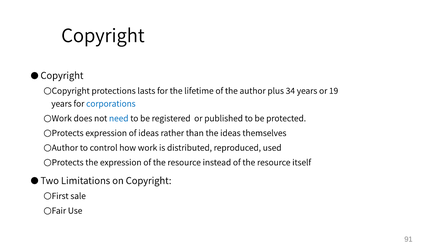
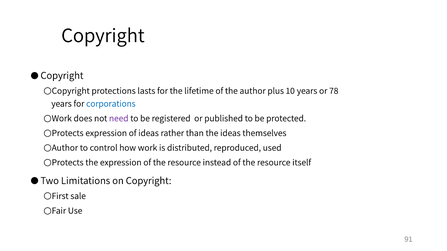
34: 34 -> 10 (290, 91)
19: 19 -> 78 (334, 91)
need colour: blue -> purple (119, 118)
